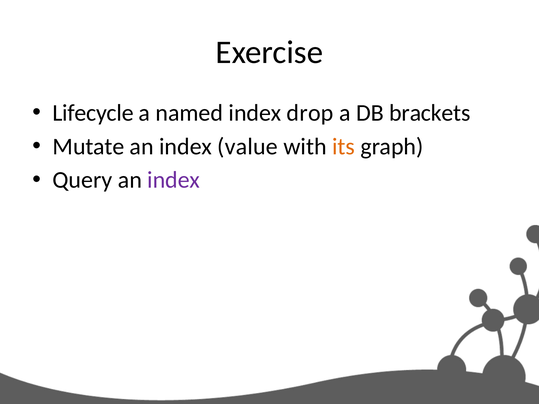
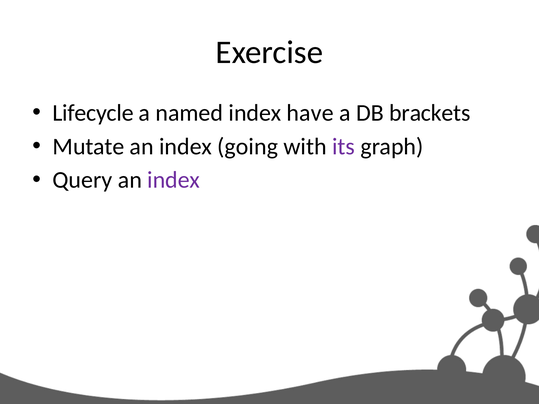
drop: drop -> have (310, 113)
value: value -> going (248, 147)
its colour: orange -> purple (344, 147)
